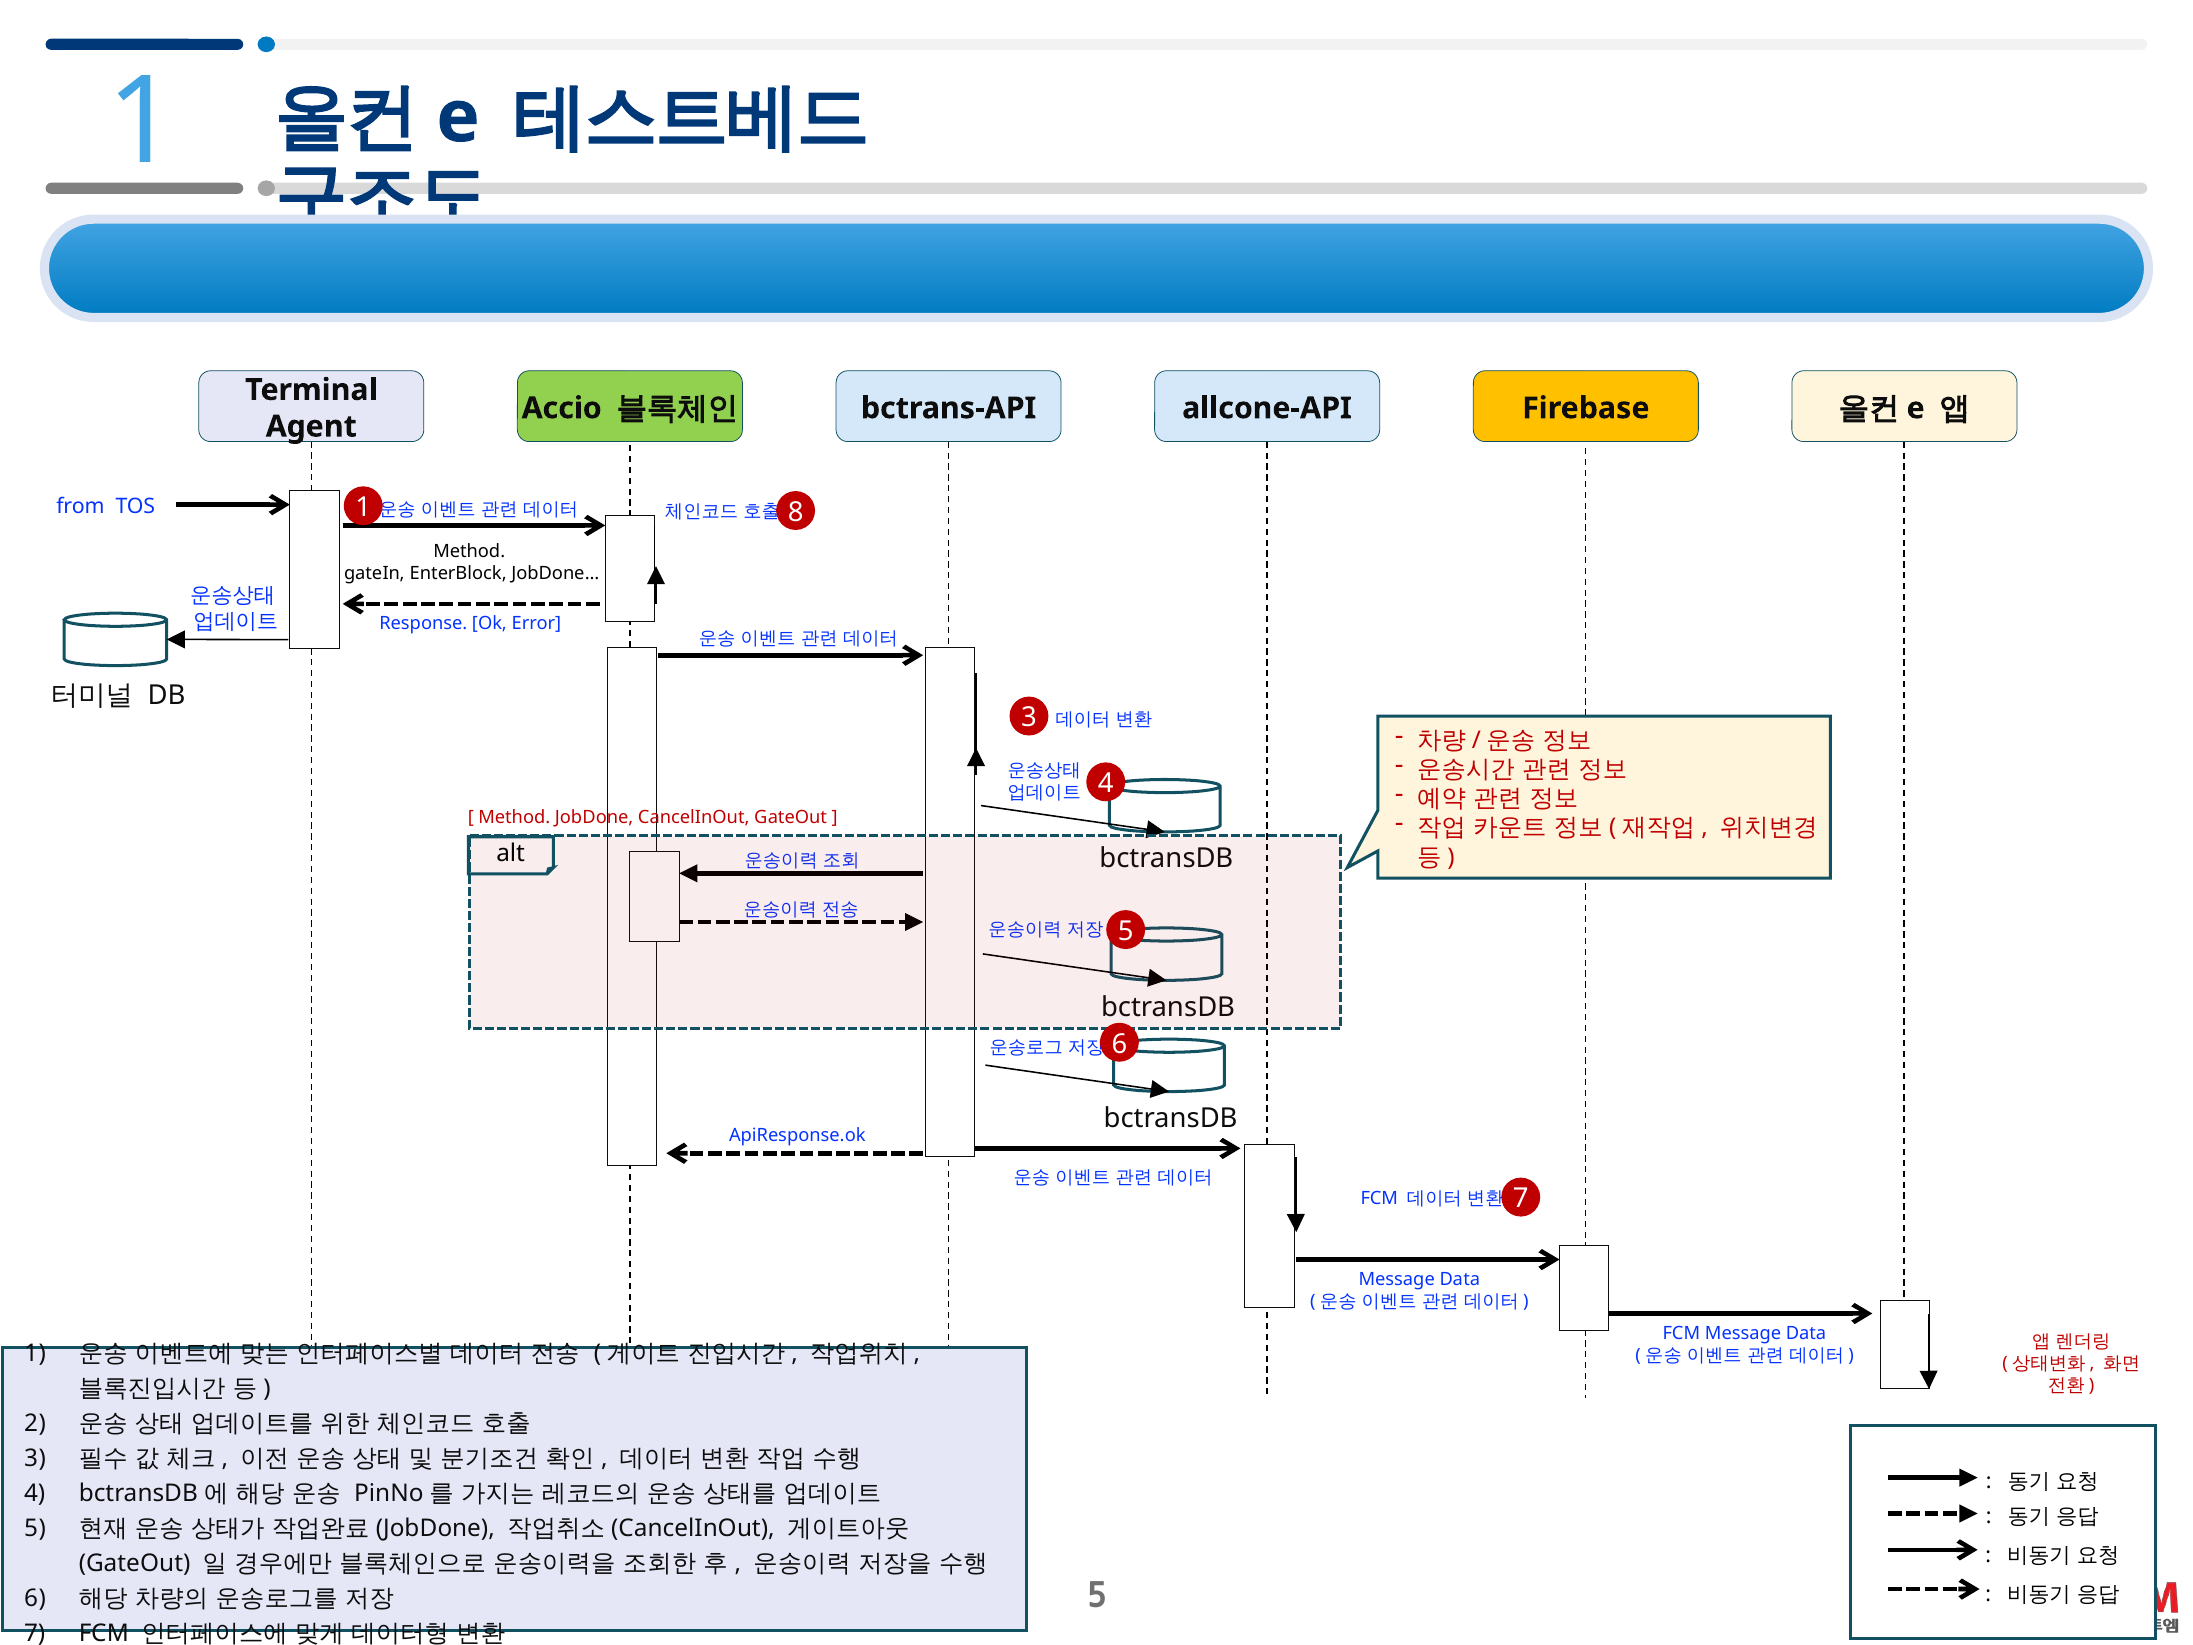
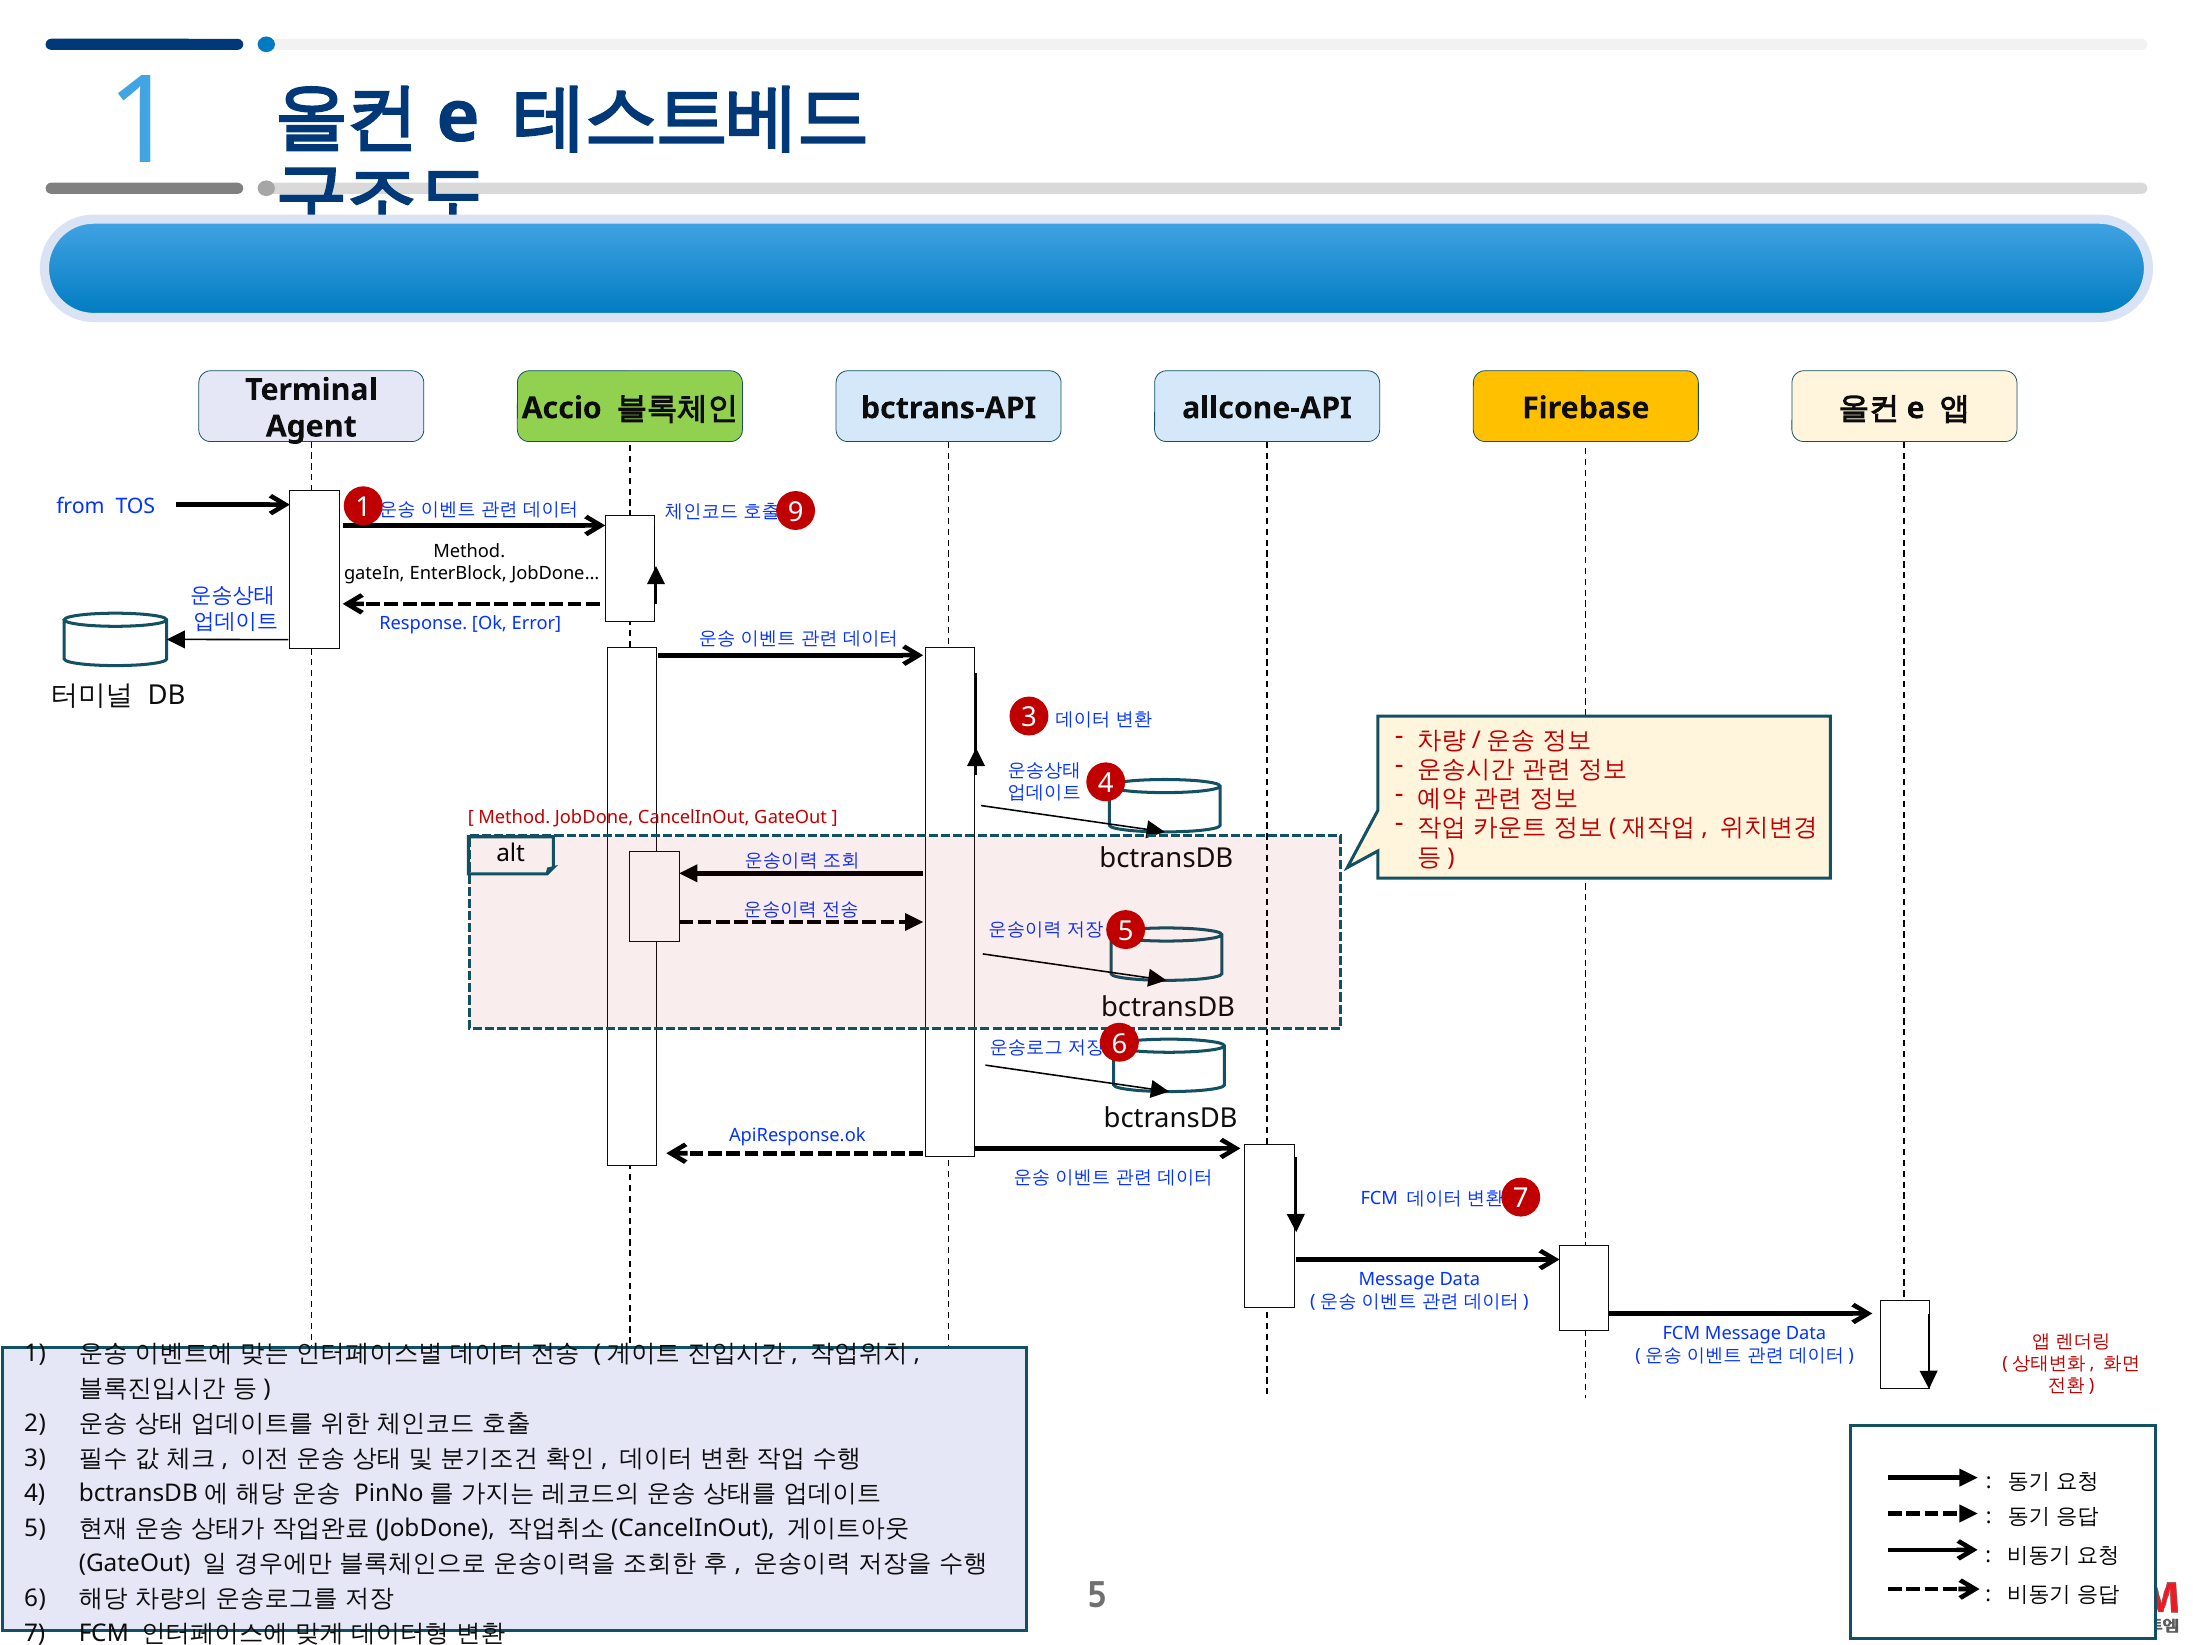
8: 8 -> 9 (796, 512)
